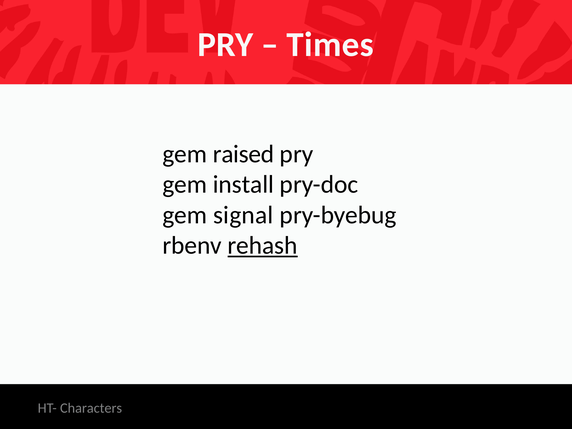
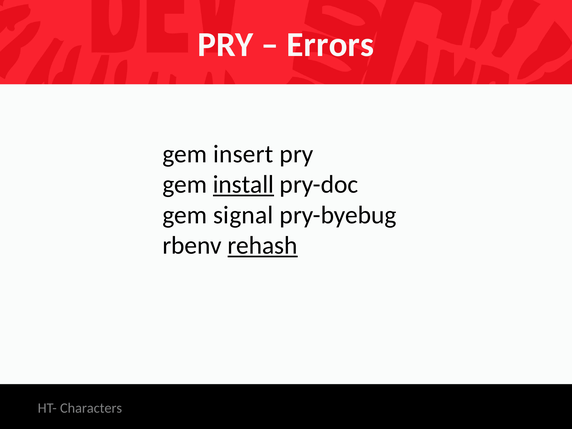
Times: Times -> Errors (330, 45)
raised: raised -> insert (243, 154)
install underline: none -> present (243, 185)
